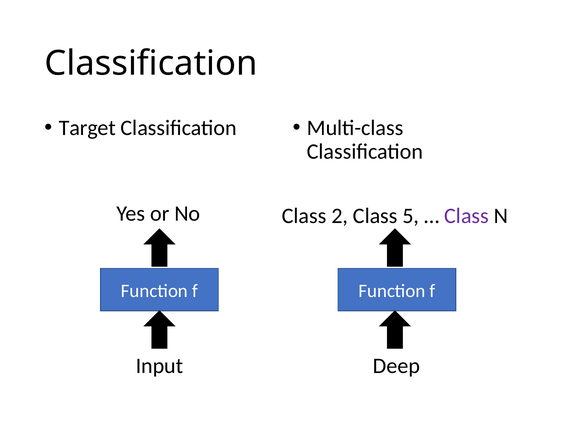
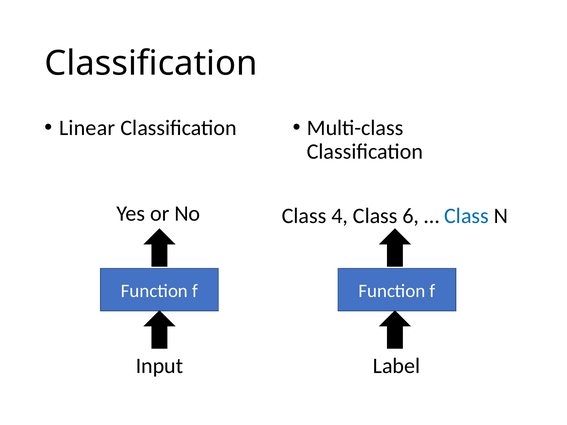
Target: Target -> Linear (87, 128)
2: 2 -> 4 (340, 216)
5: 5 -> 6 (411, 216)
Class colour: purple -> blue (467, 216)
Deep: Deep -> Label (396, 366)
